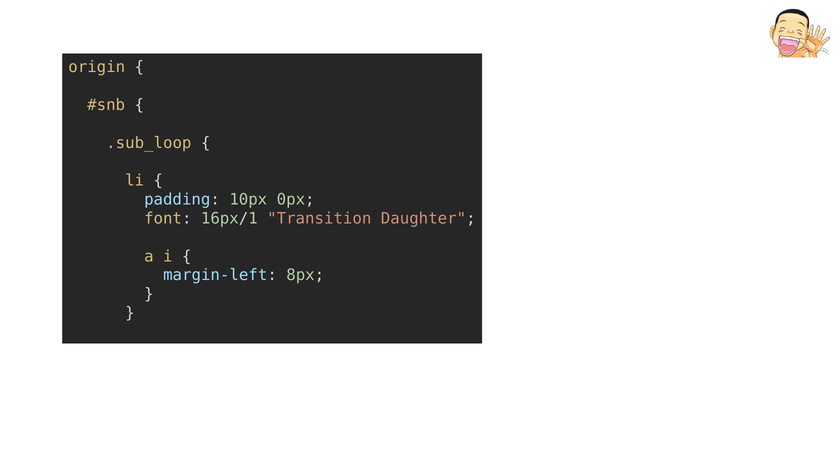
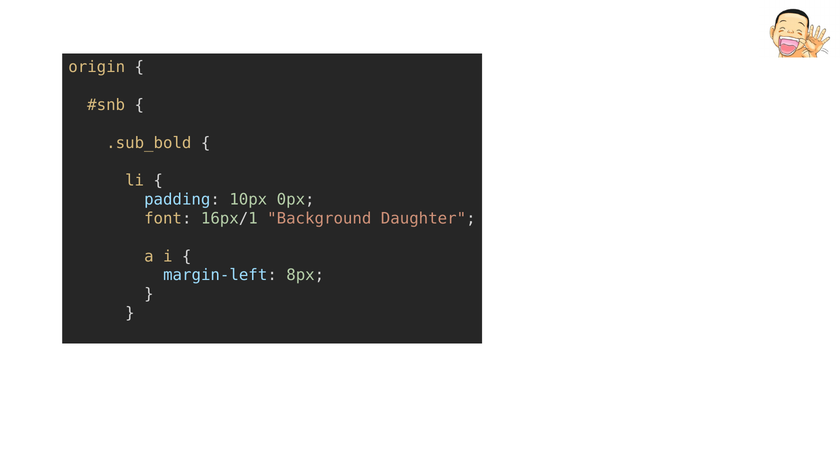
.sub_loop: .sub_loop -> .sub_bold (149, 143)
Transition: Transition -> Background (319, 218)
